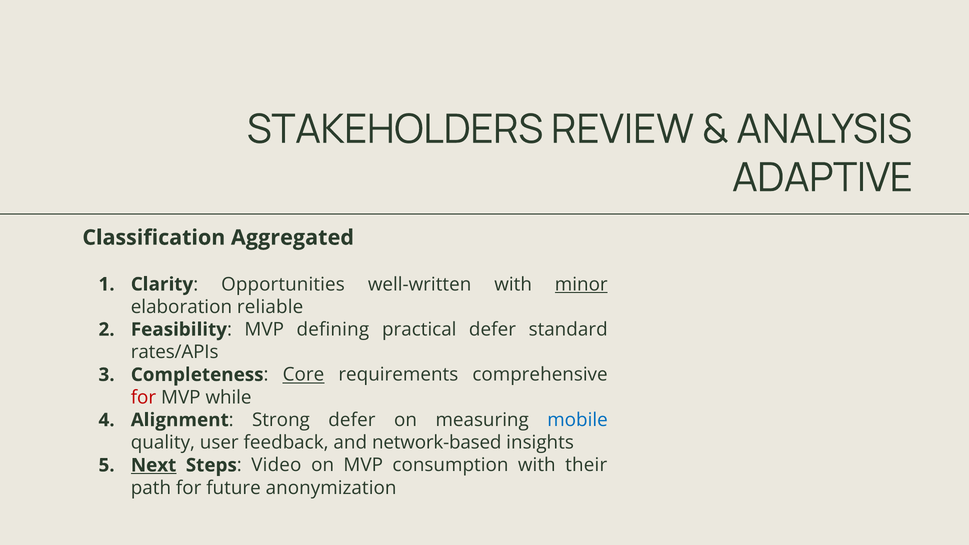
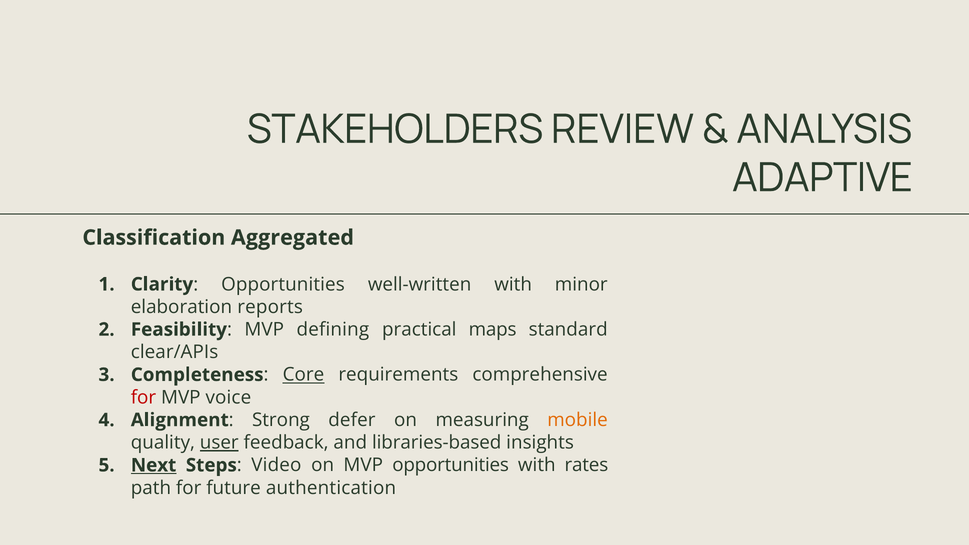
minor underline: present -> none (581, 284)
reliable: reliable -> reports (270, 307)
practical defer: defer -> maps (493, 330)
rates/APIs: rates/APIs -> clear/APIs (175, 352)
while: while -> voice (228, 397)
mobile colour: blue -> orange (578, 420)
user underline: none -> present (219, 443)
network-based: network-based -> libraries-based (437, 443)
MVP consumption: consumption -> opportunities (451, 465)
their: their -> rates (586, 465)
anonymization: anonymization -> authentication (331, 488)
